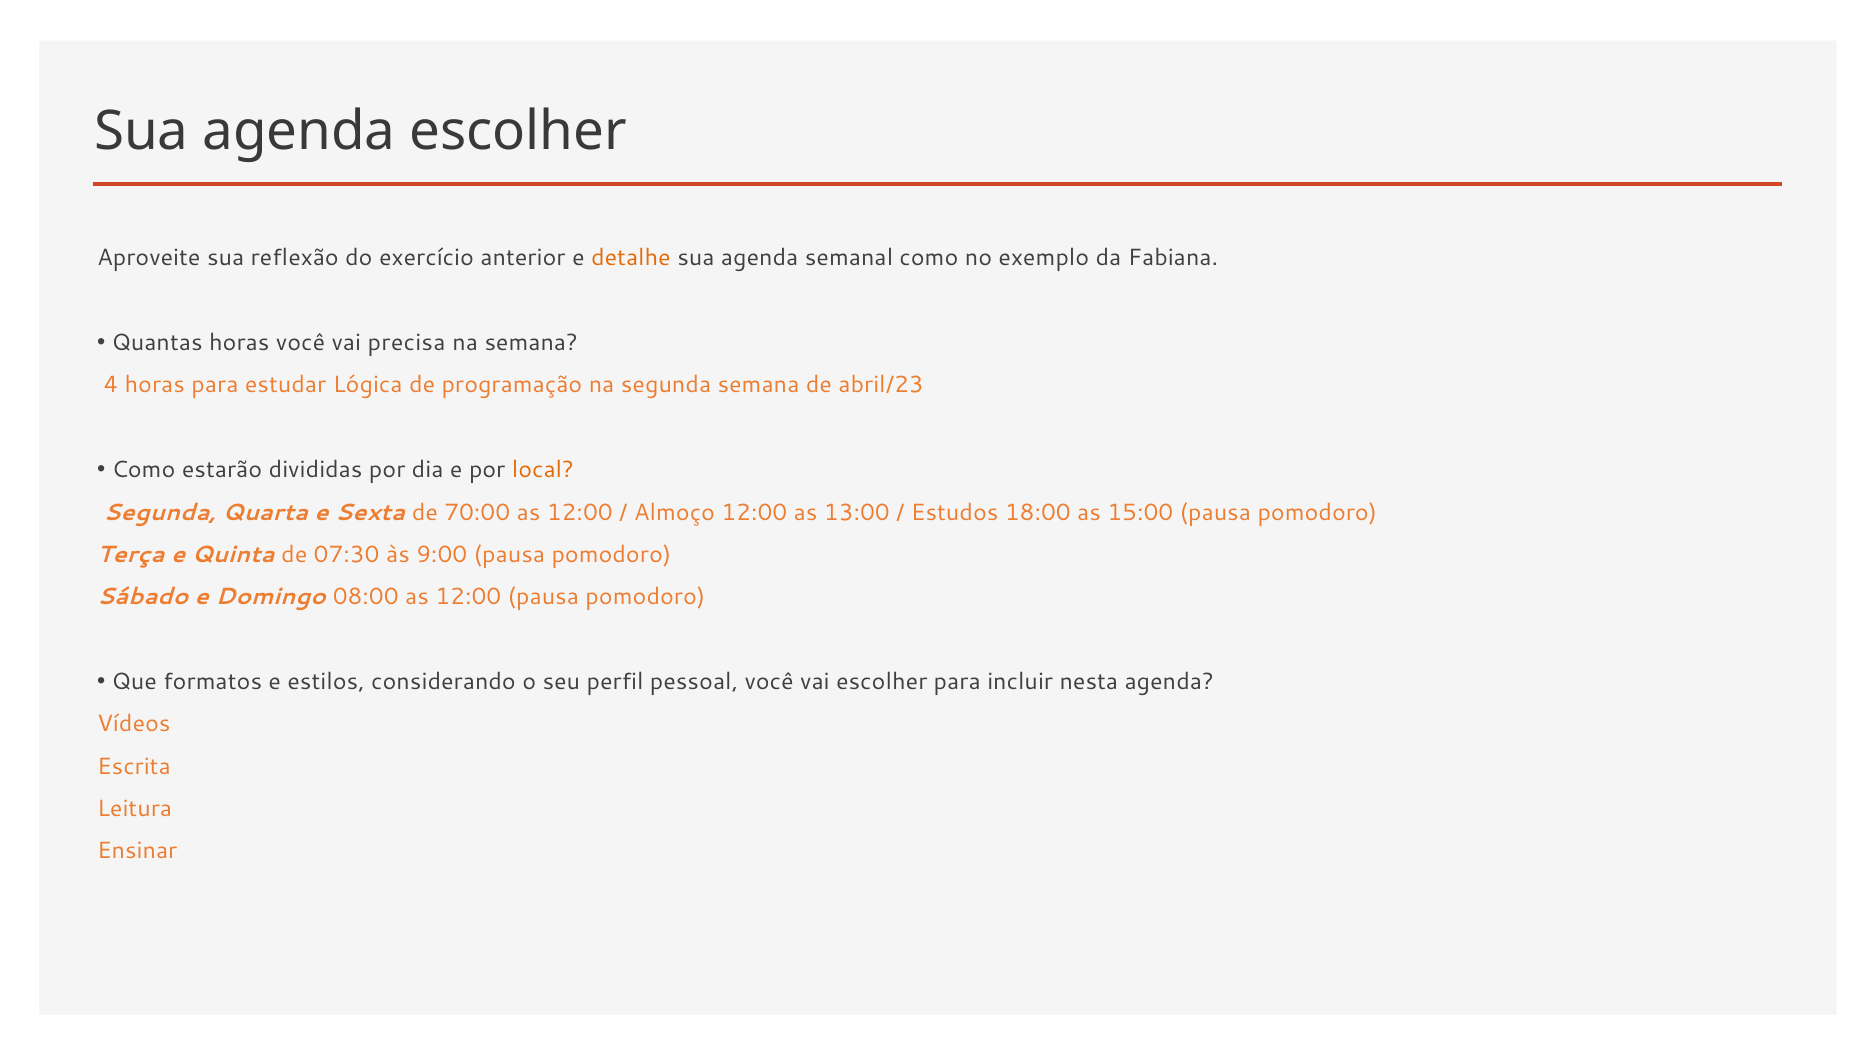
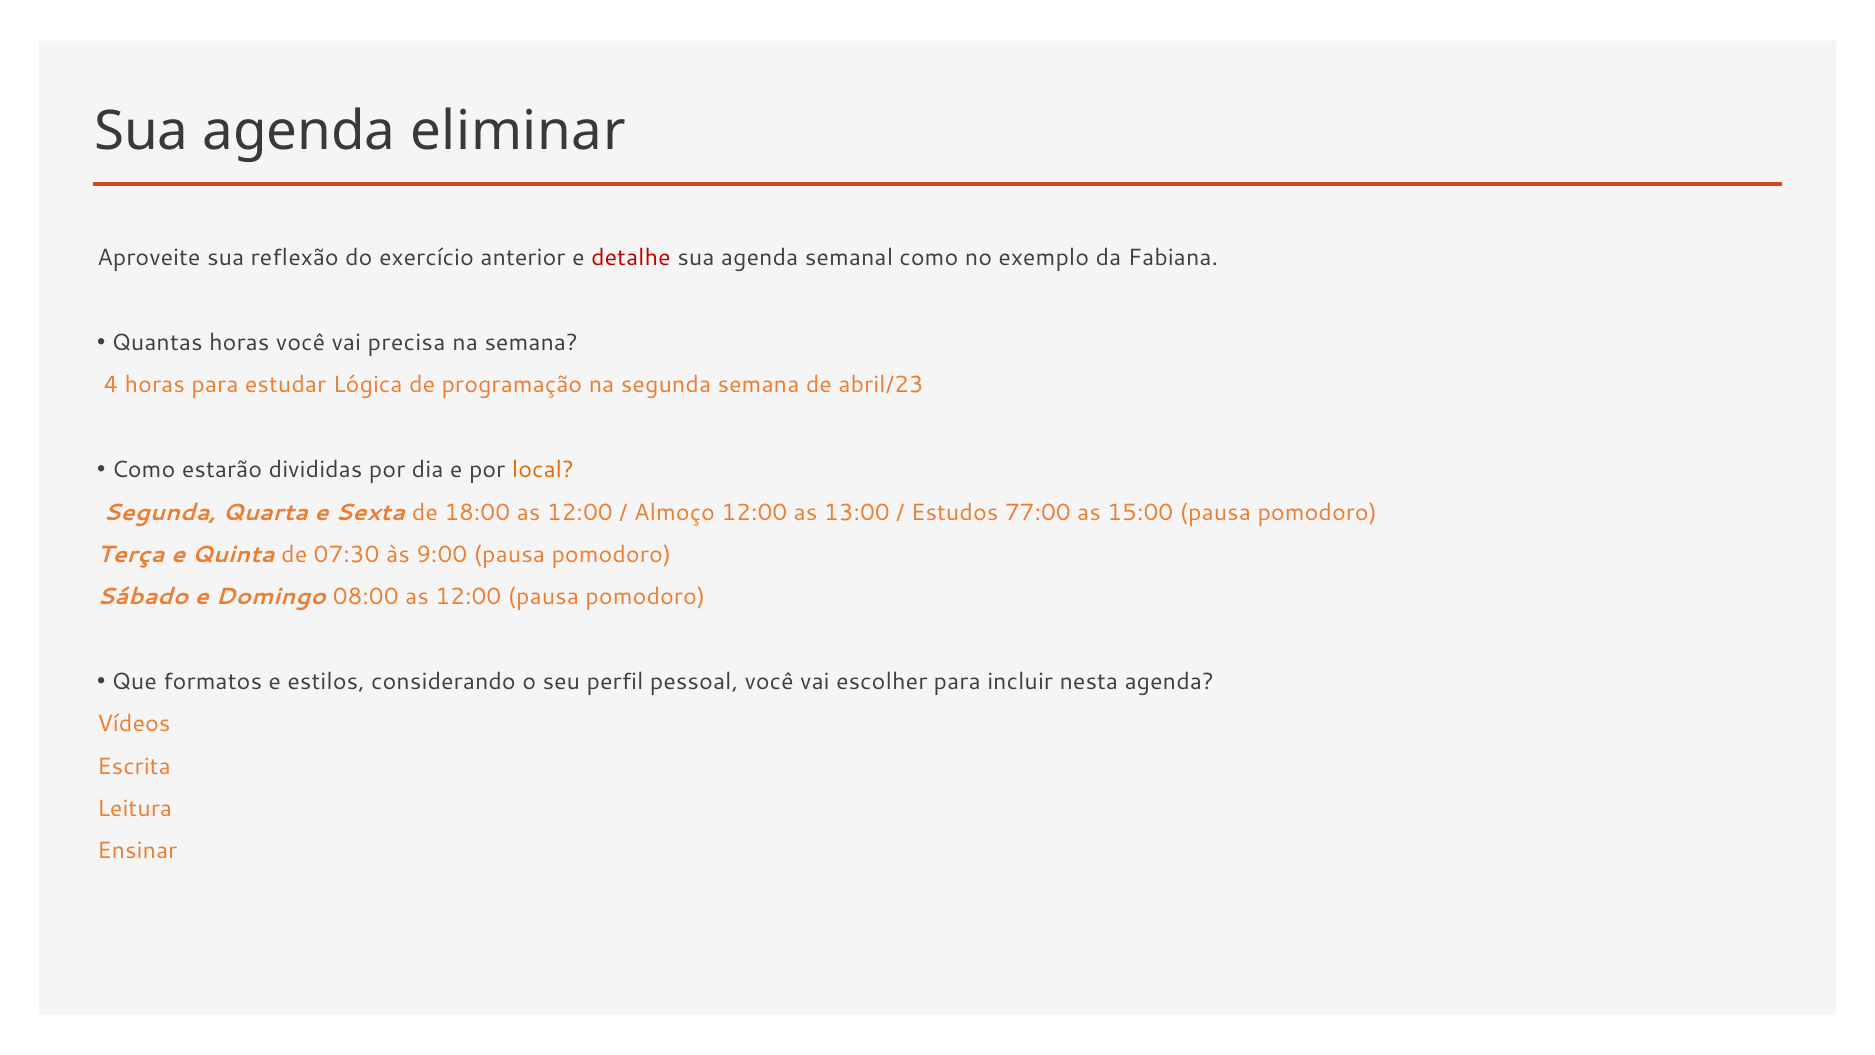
agenda escolher: escolher -> eliminar (518, 131)
detalhe colour: orange -> red (631, 258)
70:00: 70:00 -> 18:00 (477, 512)
18:00: 18:00 -> 77:00 (1038, 512)
